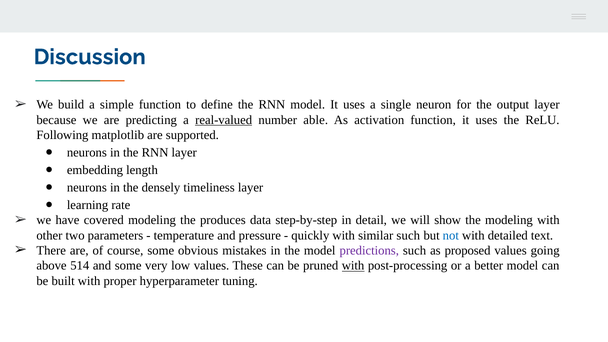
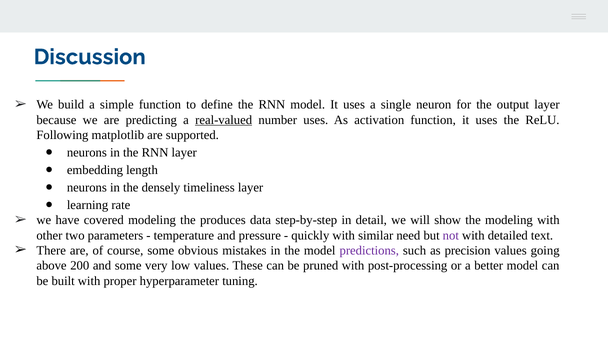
number able: able -> uses (316, 120)
similar such: such -> need (408, 235)
not colour: blue -> purple (451, 235)
proposed: proposed -> precision (468, 251)
514: 514 -> 200 (80, 266)
with underline: present -> none (353, 266)
